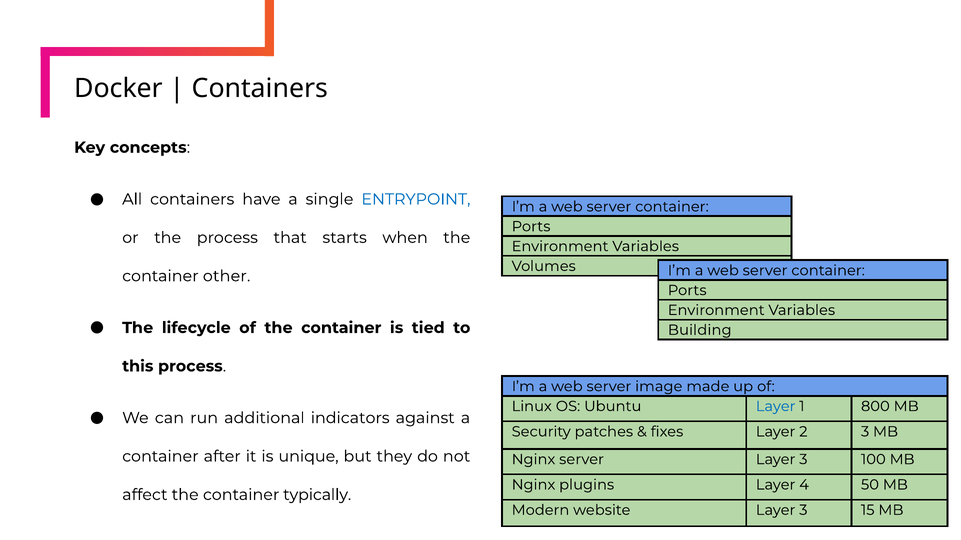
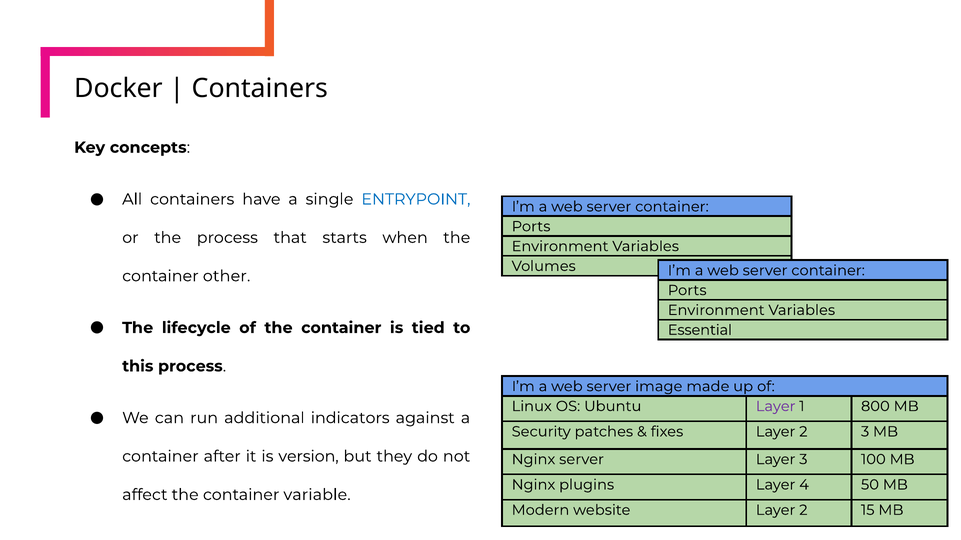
Building: Building -> Essential (700, 330)
Layer colour: blue -> purple (776, 407)
unique: unique -> version (309, 457)
typically: typically -> variable (317, 495)
website Layer 3: 3 -> 2 (803, 511)
